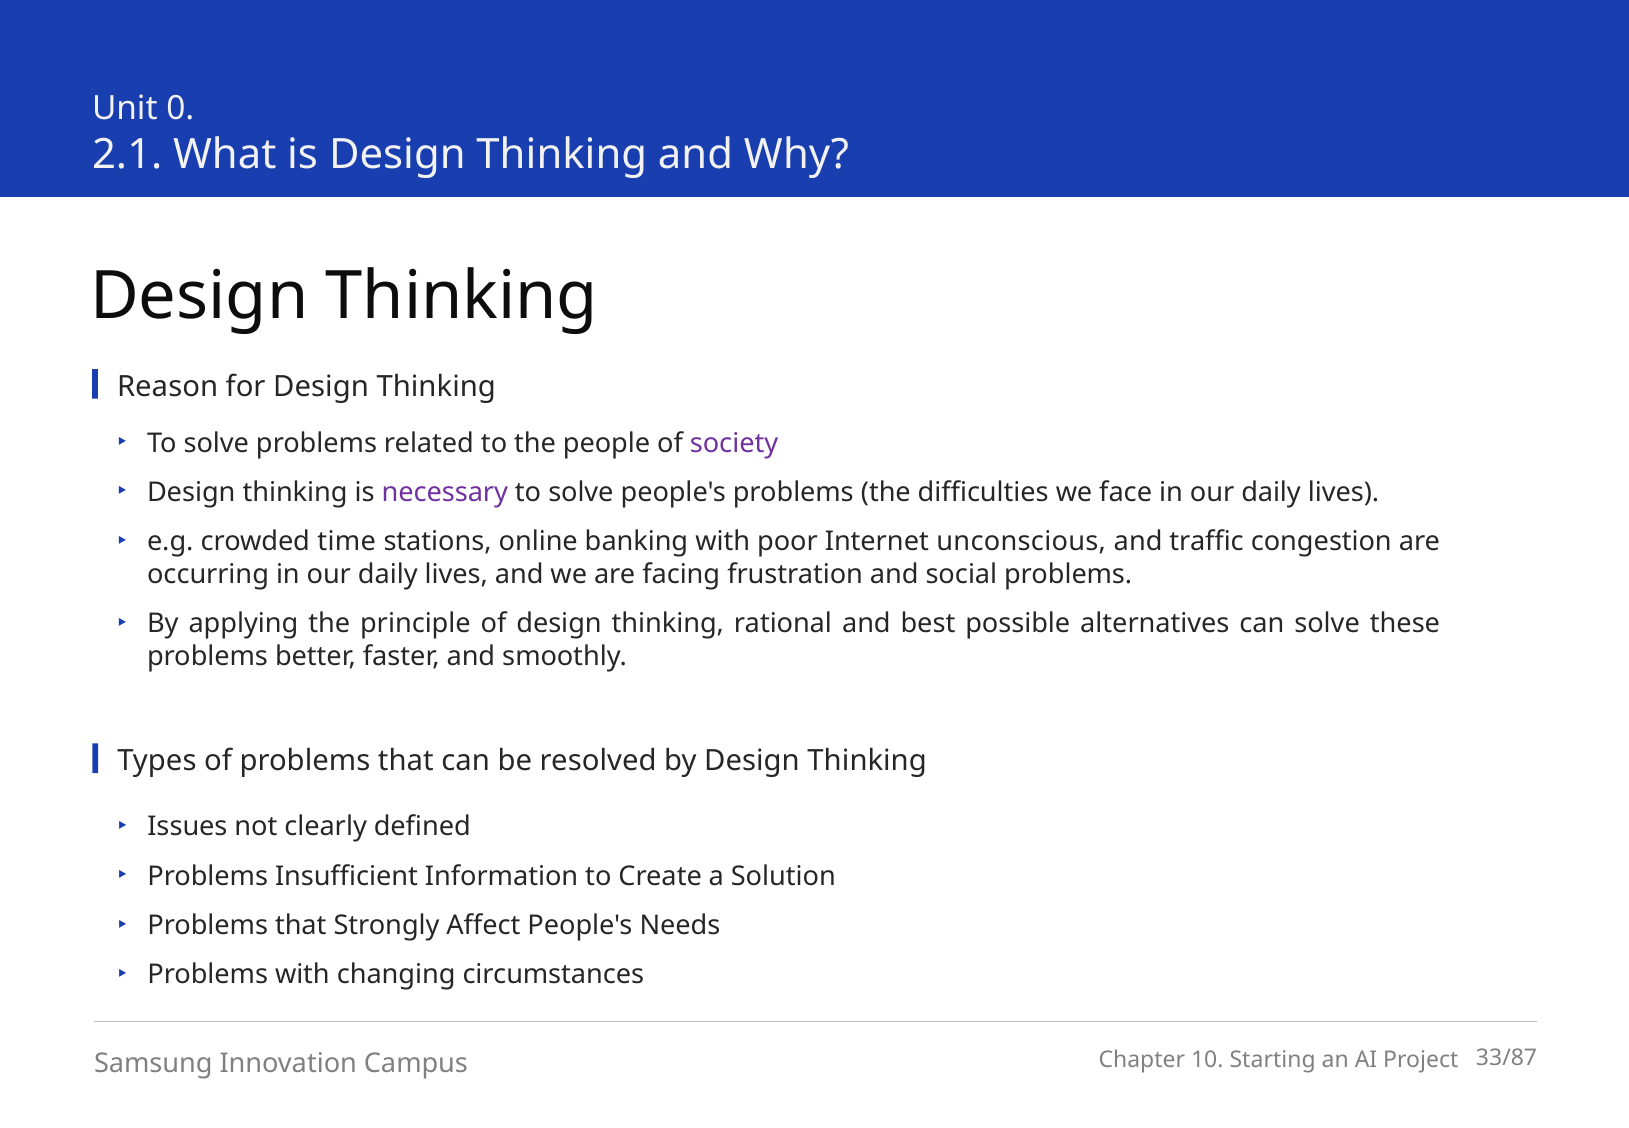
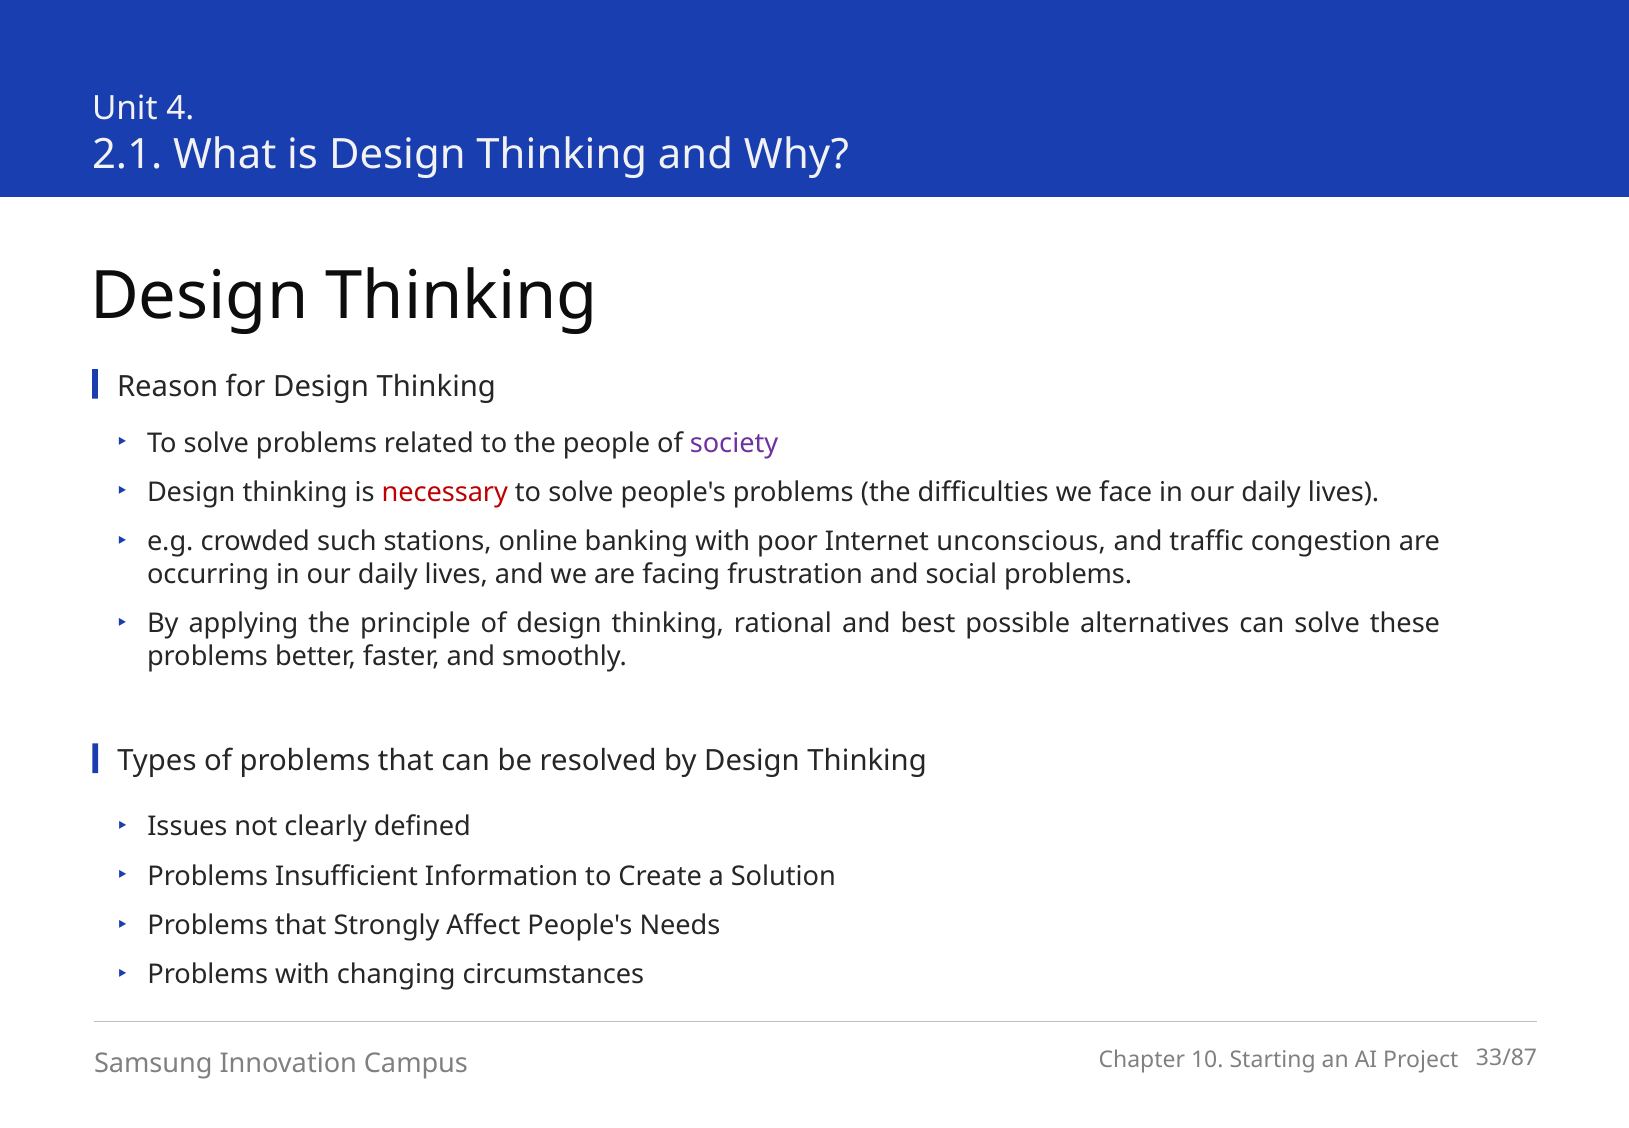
0: 0 -> 4 (180, 109)
necessary colour: purple -> red (445, 492)
time: time -> such (347, 542)
